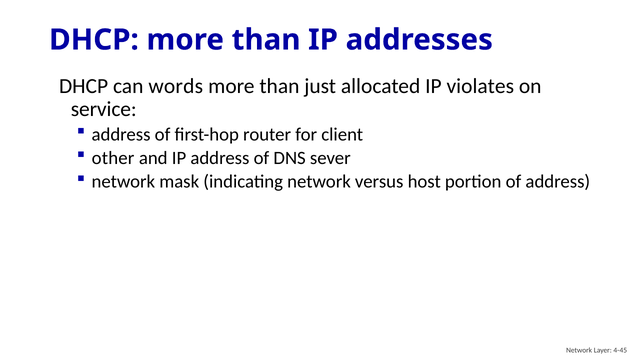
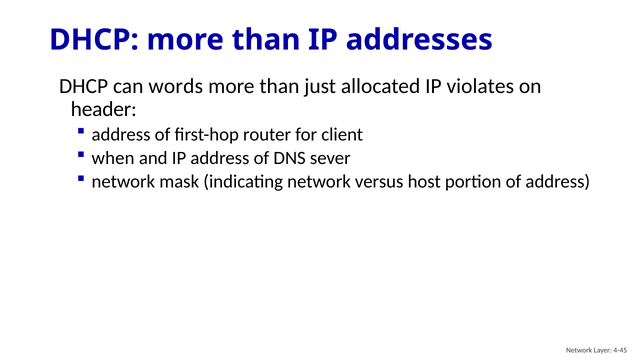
service: service -> header (104, 109)
other: other -> when (113, 158)
